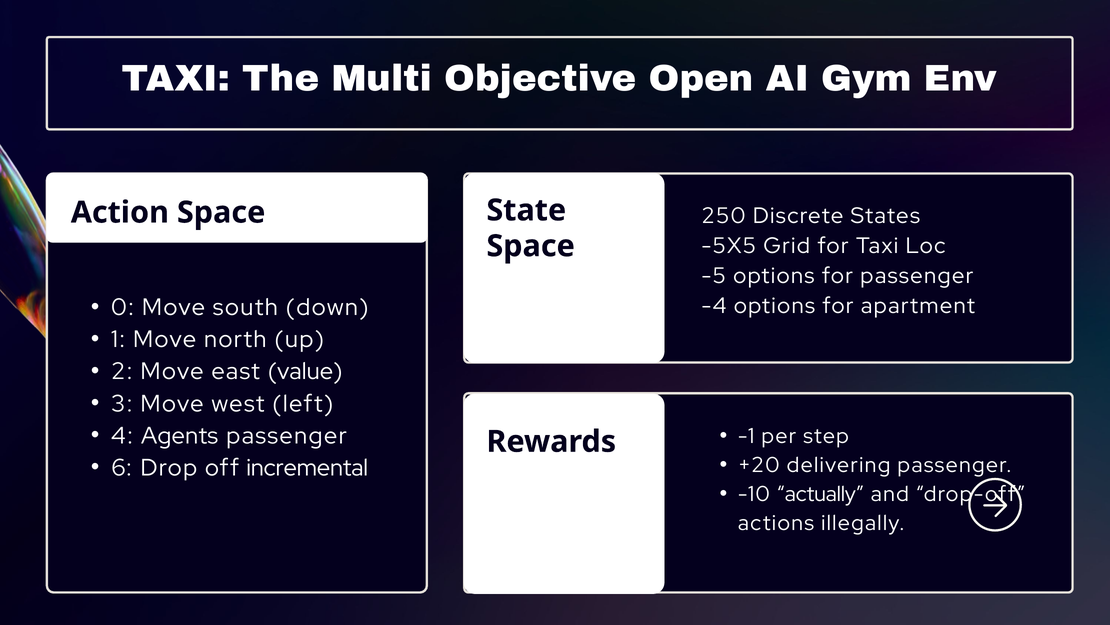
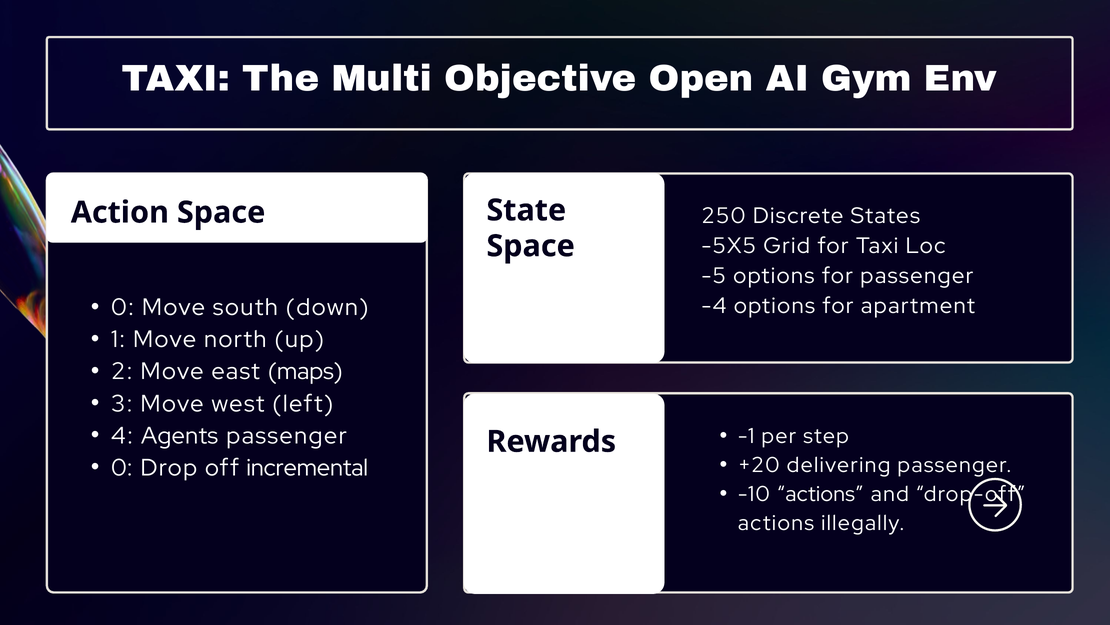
value: value -> maps (305, 371)
6: 6 -> 0 (122, 467)
-10 actually: actually -> actions (820, 494)
